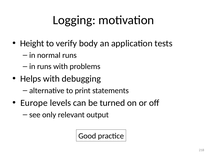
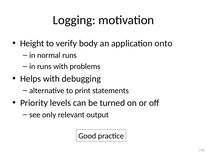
tests: tests -> onto (163, 43)
Europe: Europe -> Priority (34, 103)
